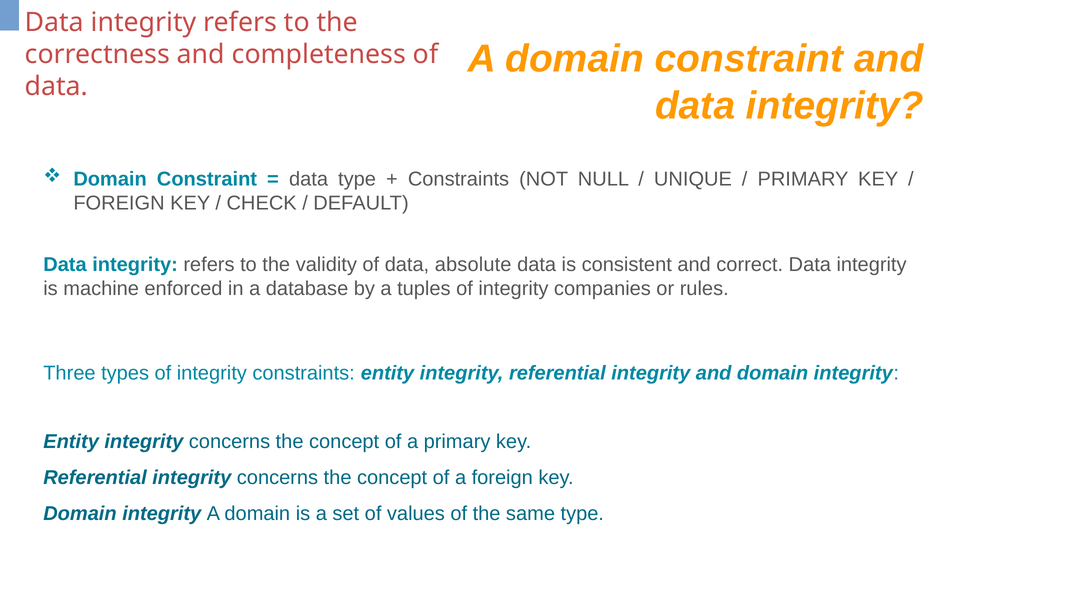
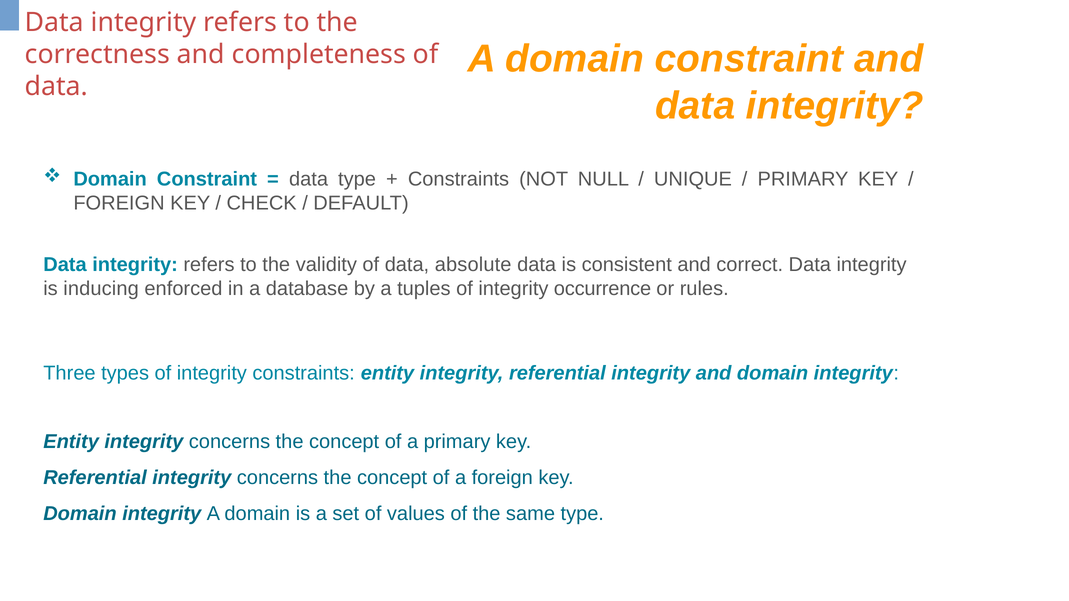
machine: machine -> inducing (101, 289)
companies: companies -> occurrence (603, 289)
